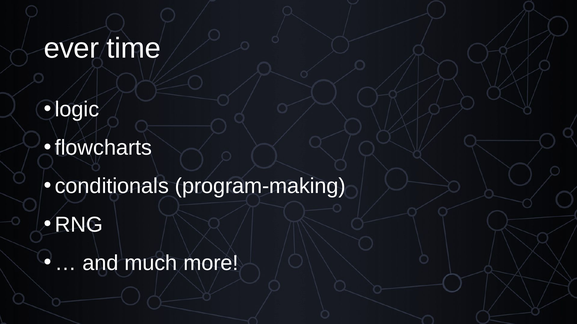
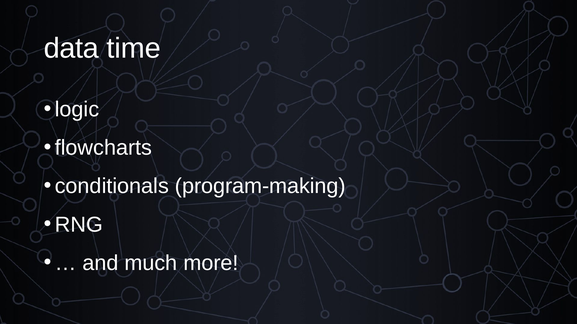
ever: ever -> data (71, 48)
